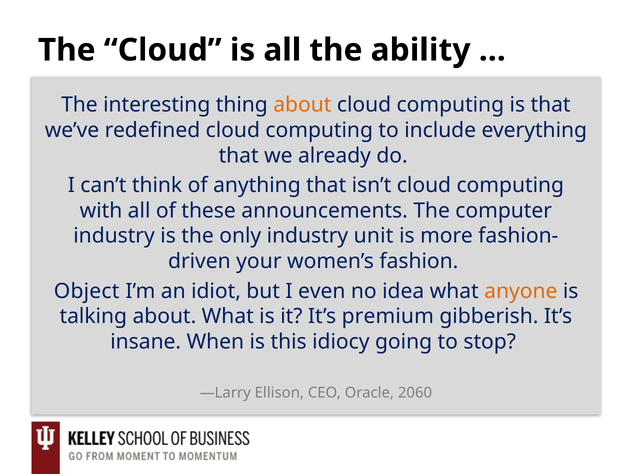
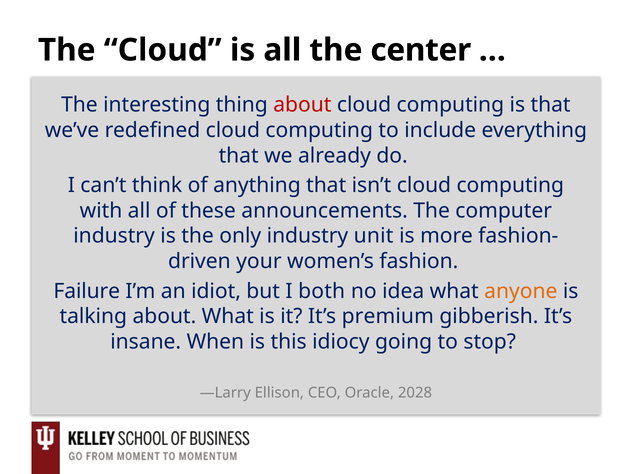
ability: ability -> center (421, 50)
about colour: orange -> red (302, 105)
Object: Object -> Failure (87, 291)
even: even -> both (322, 291)
2060: 2060 -> 2028 (415, 393)
